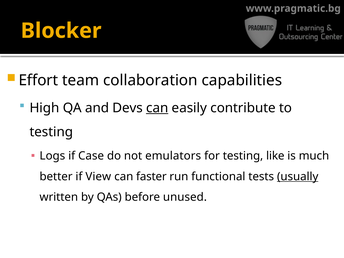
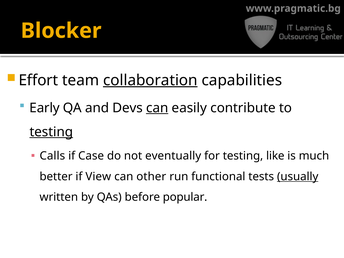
collaboration underline: none -> present (150, 80)
High: High -> Early (45, 108)
testing underline: none -> present (51, 132)
Logs: Logs -> Calls (52, 156)
emulators: emulators -> eventually (173, 156)
faster: faster -> other (151, 177)
unused: unused -> popular (185, 197)
